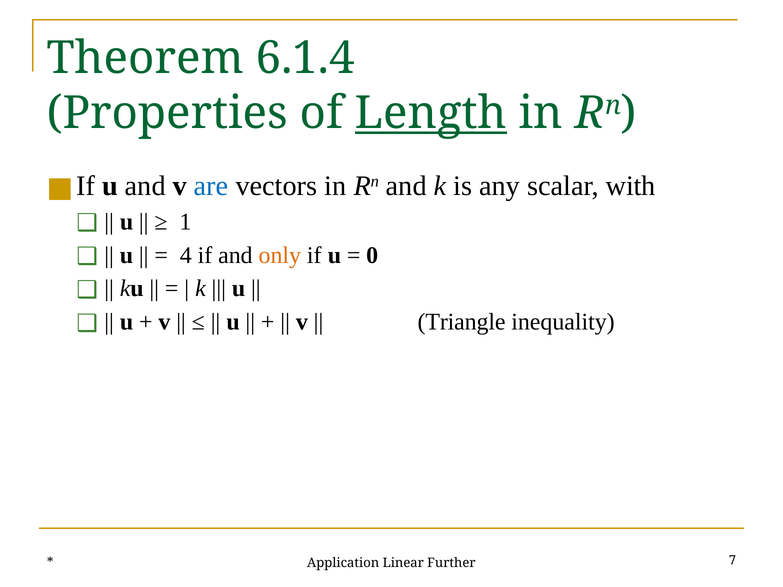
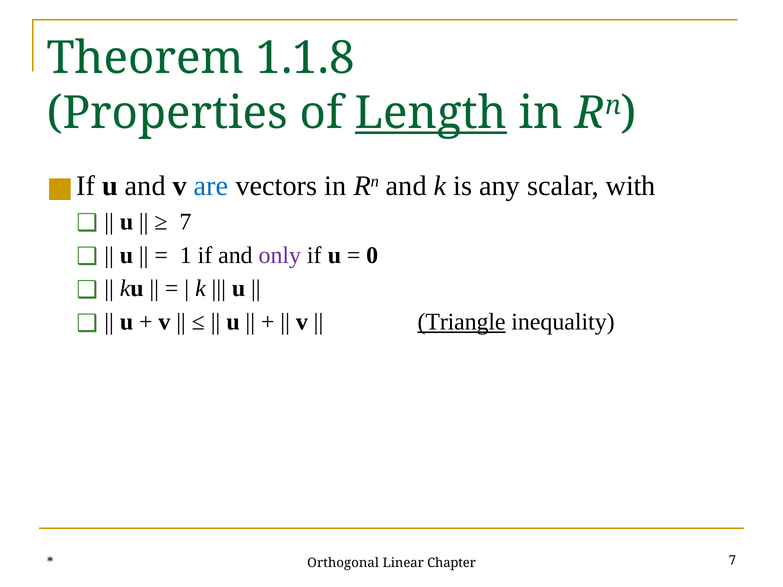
6.1.4: 6.1.4 -> 1.1.8 (305, 58)
1: 1 -> 7 (185, 222)
4: 4 -> 1 (186, 255)
only colour: orange -> purple (280, 255)
Triangle underline: none -> present (462, 322)
Application: Application -> Orthogonal (343, 563)
Further: Further -> Chapter (452, 563)
